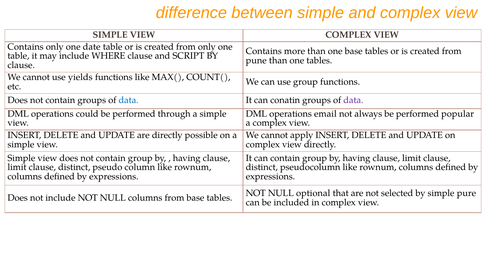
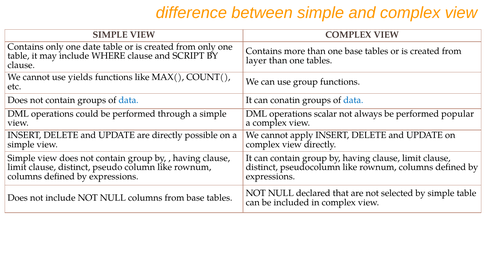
pune: pune -> layer (256, 60)
data colour: purple -> blue (353, 100)
email: email -> scalar (325, 114)
optional: optional -> declared (313, 193)
simple pure: pure -> table (467, 193)
